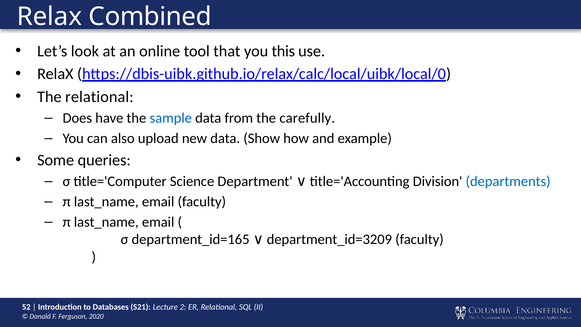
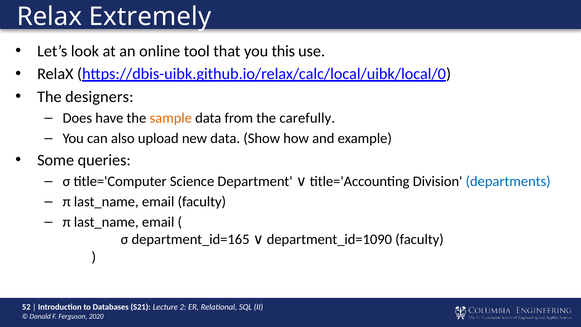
Combined: Combined -> Extremely (150, 17)
The relational: relational -> designers (99, 97)
sample colour: blue -> orange (171, 118)
department_id=3209: department_id=3209 -> department_id=1090 (329, 239)
